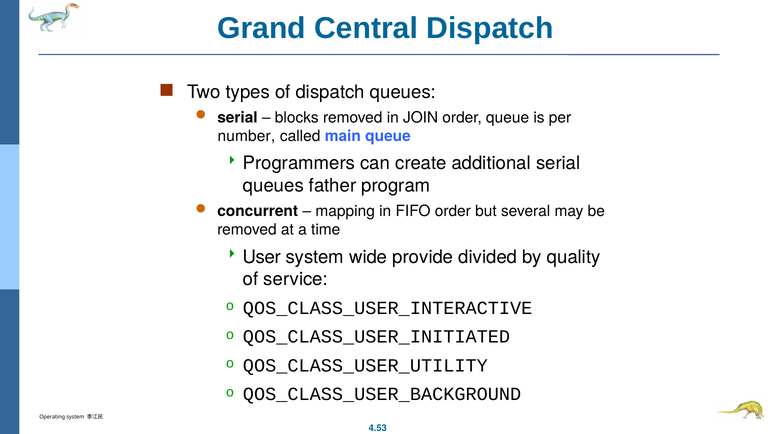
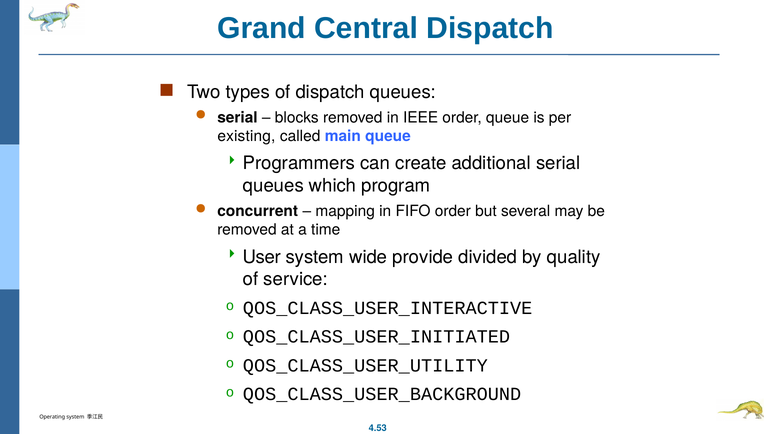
JOIN: JOIN -> IEEE (421, 118)
number: number -> existing (246, 136)
father: father -> which (333, 185)
